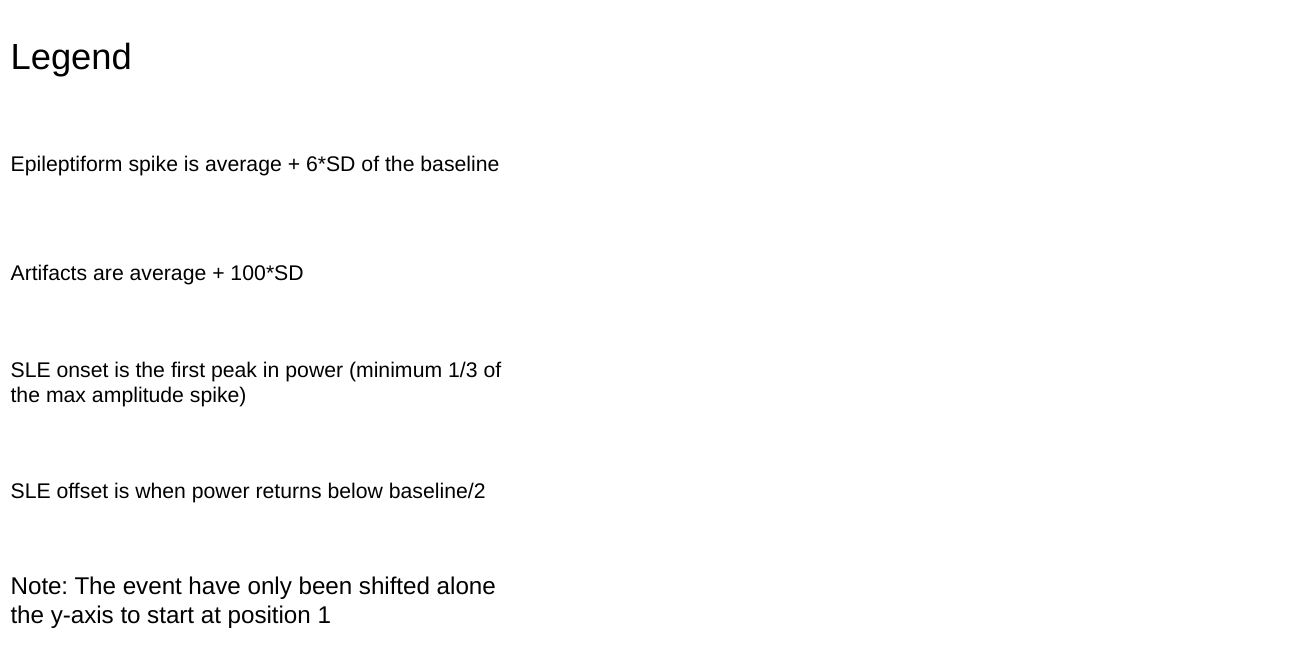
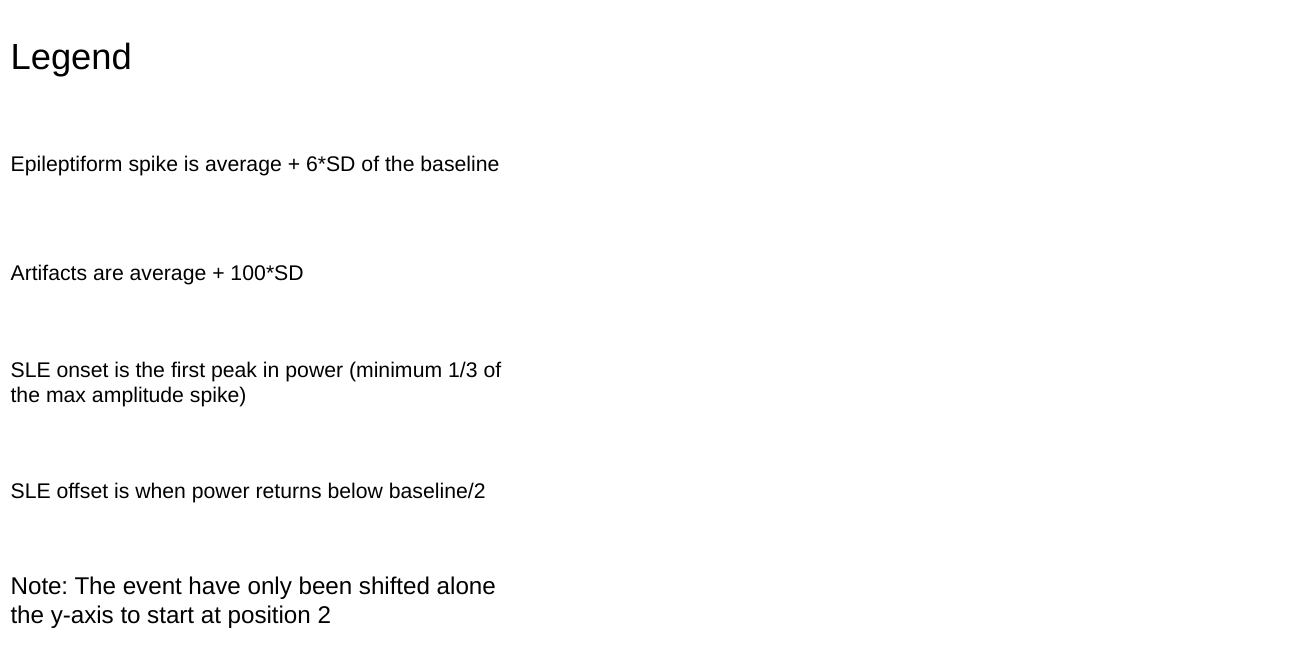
1: 1 -> 2 (324, 616)
